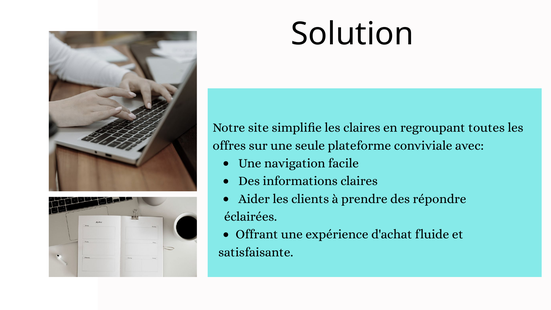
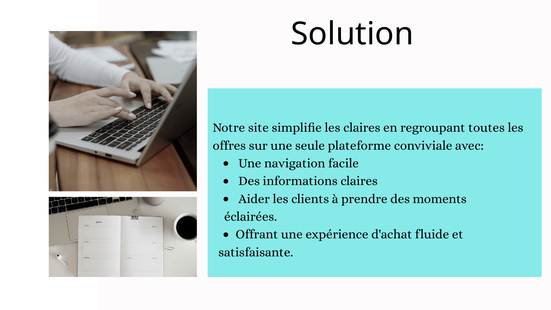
répondre: répondre -> moments (440, 199)
